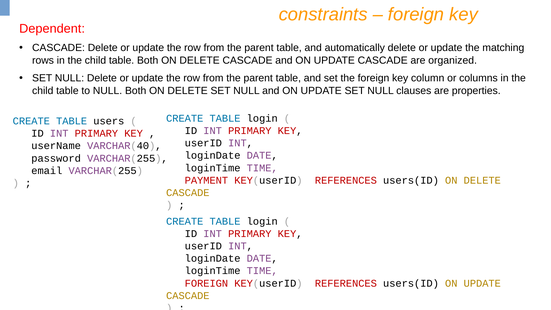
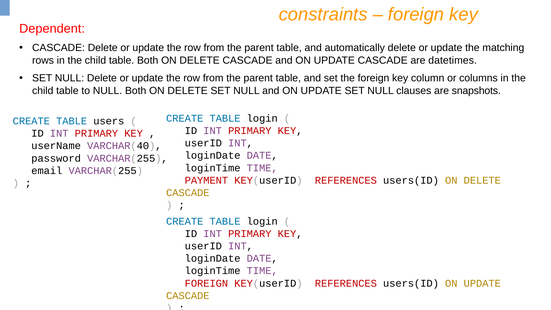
organized: organized -> datetimes (453, 60)
properties: properties -> snapshots (476, 91)
